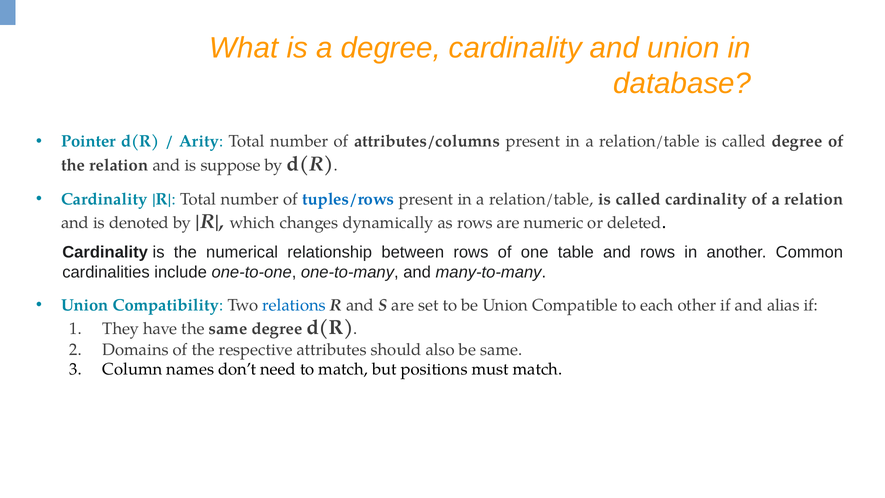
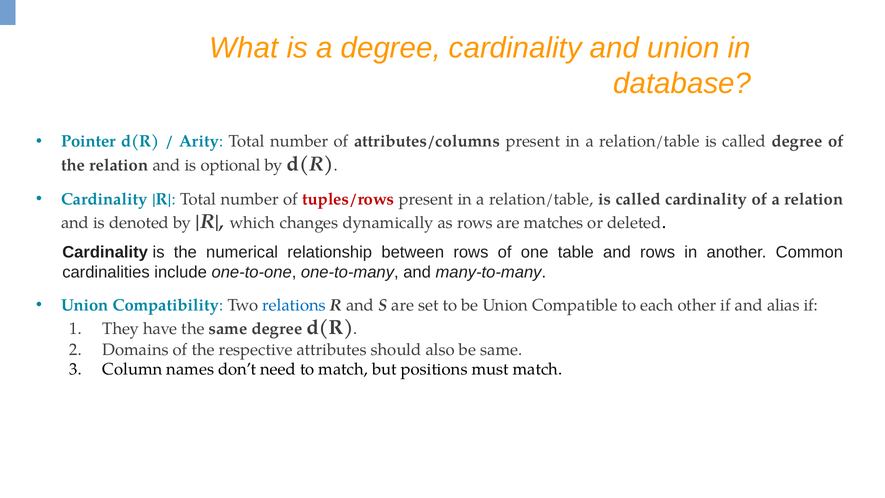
suppose: suppose -> optional (231, 165)
tuples/rows colour: blue -> red (348, 199)
numeric: numeric -> matches (554, 223)
